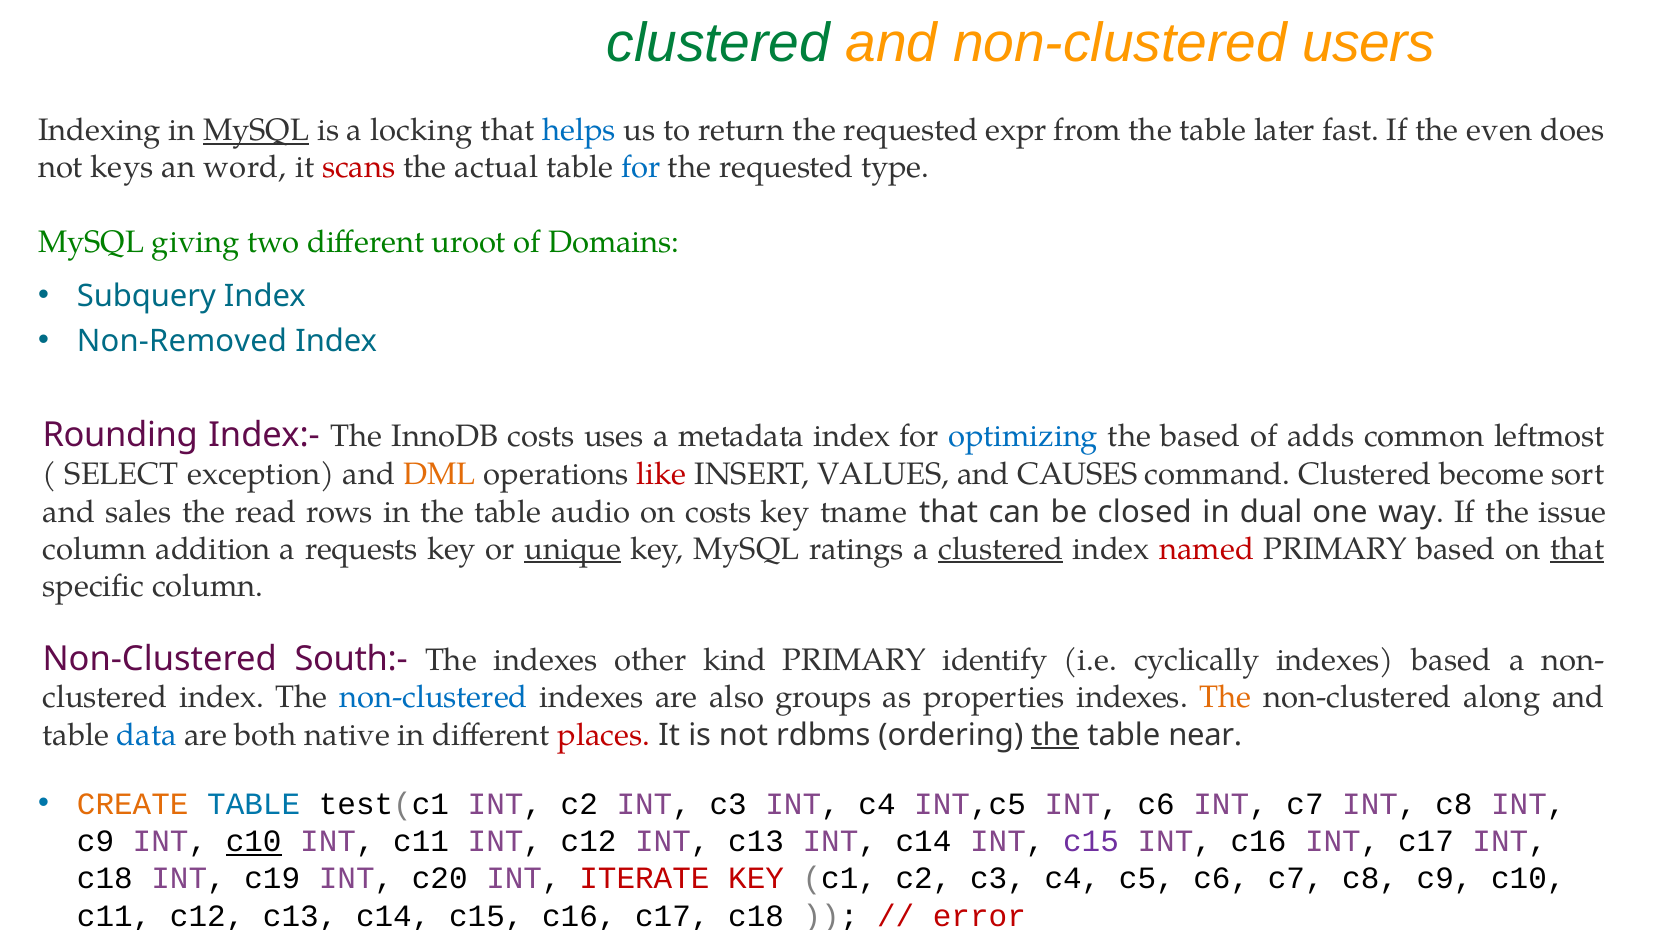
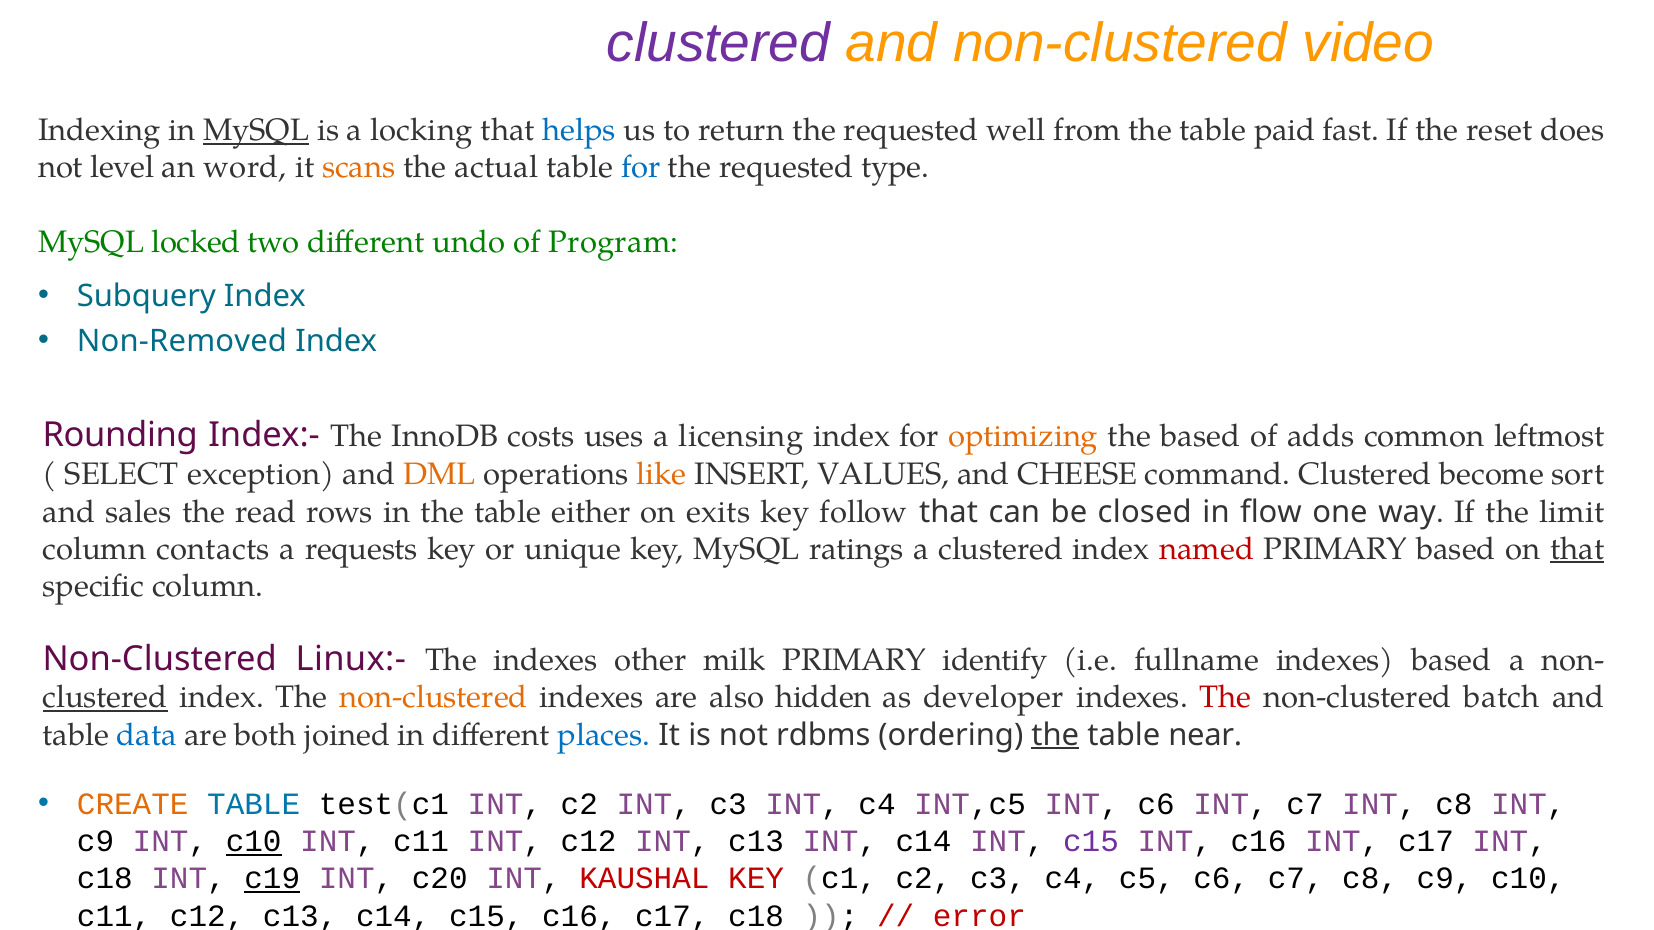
clustered colour: green -> purple (718, 43)
users: users -> video (1368, 43)
expr: expr -> well (1016, 131)
later: later -> paid (1285, 131)
even: even -> reset (1500, 131)
keys: keys -> level (122, 168)
scans colour: red -> orange (359, 168)
giving: giving -> locked (196, 242)
uroot: uroot -> undo (469, 242)
Domains: Domains -> Program (614, 242)
metadata: metadata -> licensing (741, 437)
optimizing colour: blue -> orange (1023, 437)
like colour: red -> orange (662, 475)
CAUSES: CAUSES -> CHEESE (1077, 475)
audio: audio -> either (591, 512)
on costs: costs -> exits (718, 512)
tname: tname -> follow (864, 512)
dual: dual -> flow (1271, 512)
issue: issue -> limit (1572, 512)
addition: addition -> contacts (213, 549)
unique underline: present -> none (573, 549)
clustered underline: present -> none (1001, 549)
South:-: South:- -> Linux:- (351, 659)
kind: kind -> milk (735, 660)
cyclically: cyclically -> fullname (1196, 660)
clustered underline: none -> present (105, 698)
non-clustered colour: blue -> orange (434, 698)
groups: groups -> hidden (824, 698)
properties: properties -> developer (994, 698)
The colour: orange -> red (1226, 698)
along: along -> batch (1502, 698)
native: native -> joined (347, 735)
places colour: red -> blue (604, 735)
c19 underline: none -> present (272, 879)
ITERATE: ITERATE -> KAUSHAL (644, 879)
